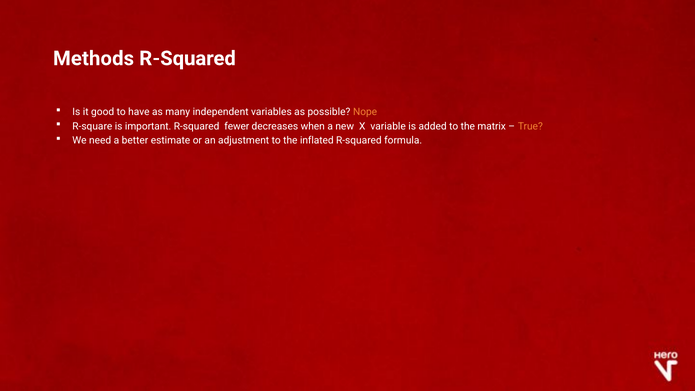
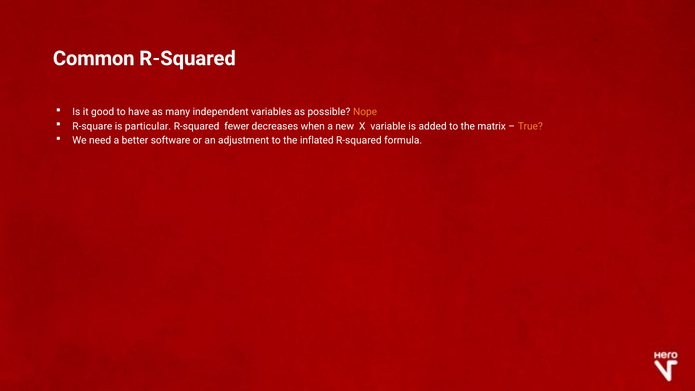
Methods: Methods -> Common (94, 58)
important: important -> particular (148, 126)
estimate: estimate -> software (171, 140)
